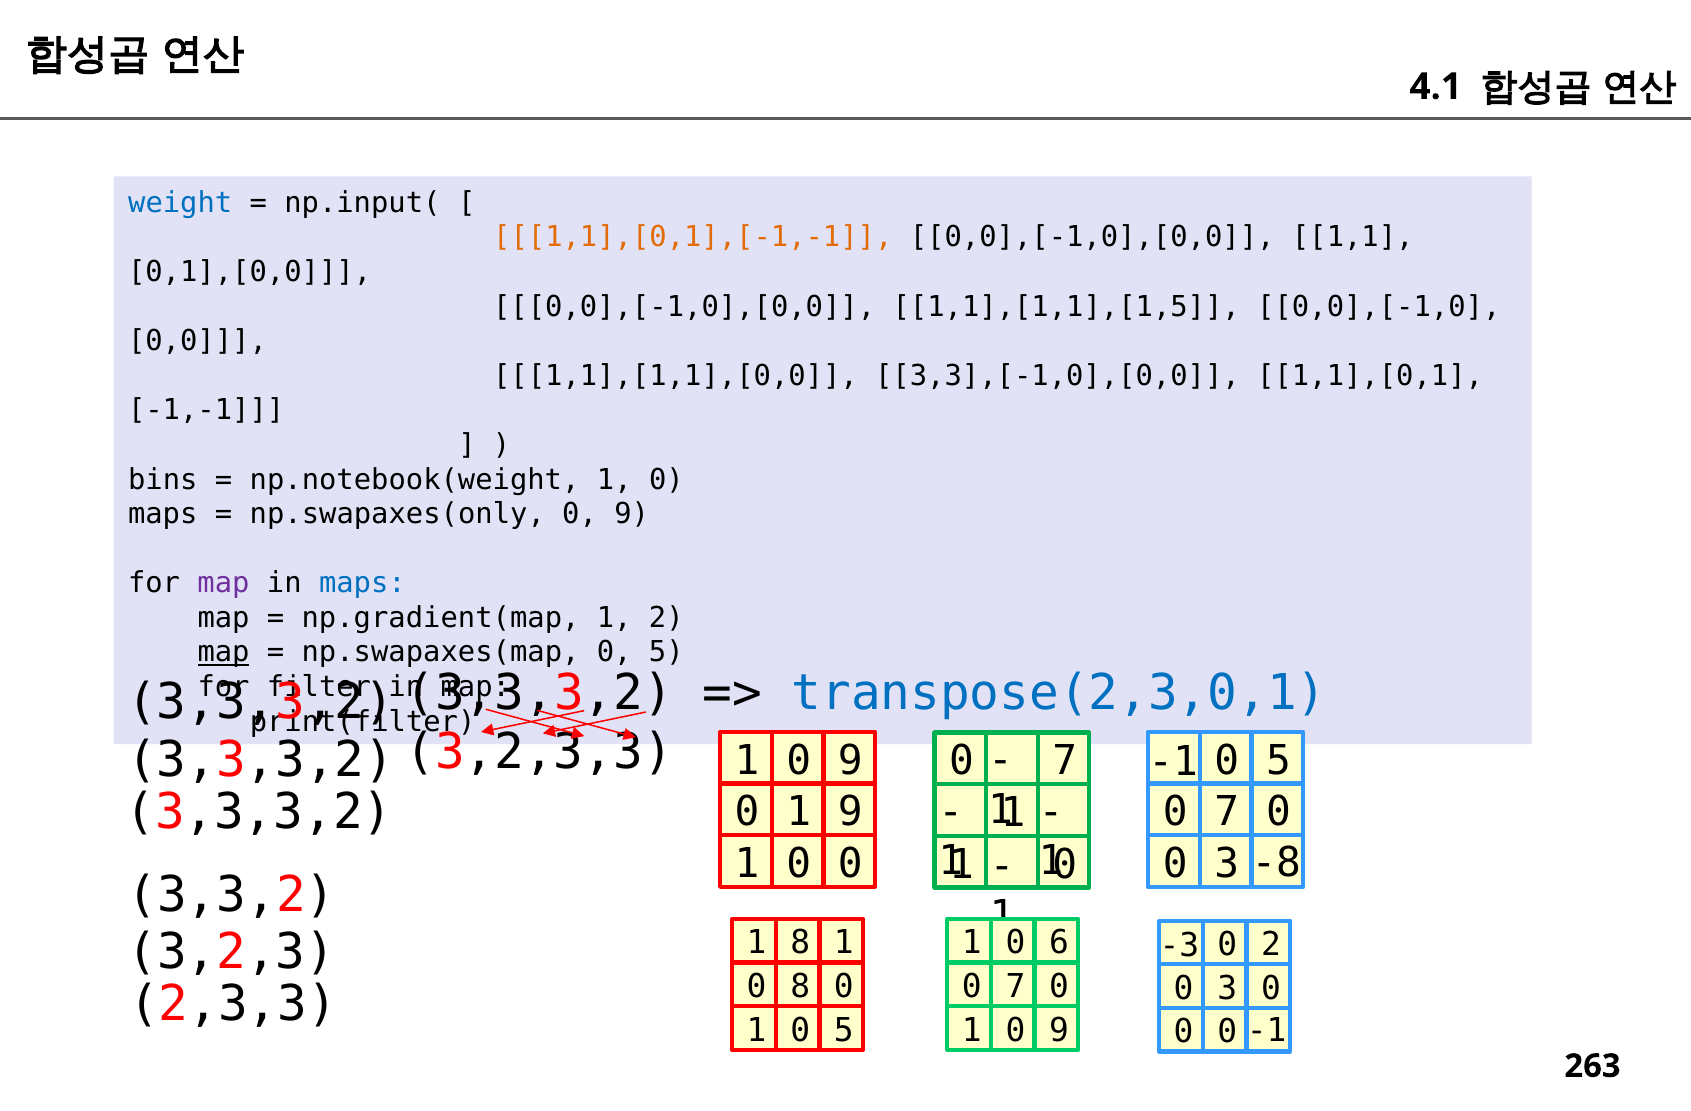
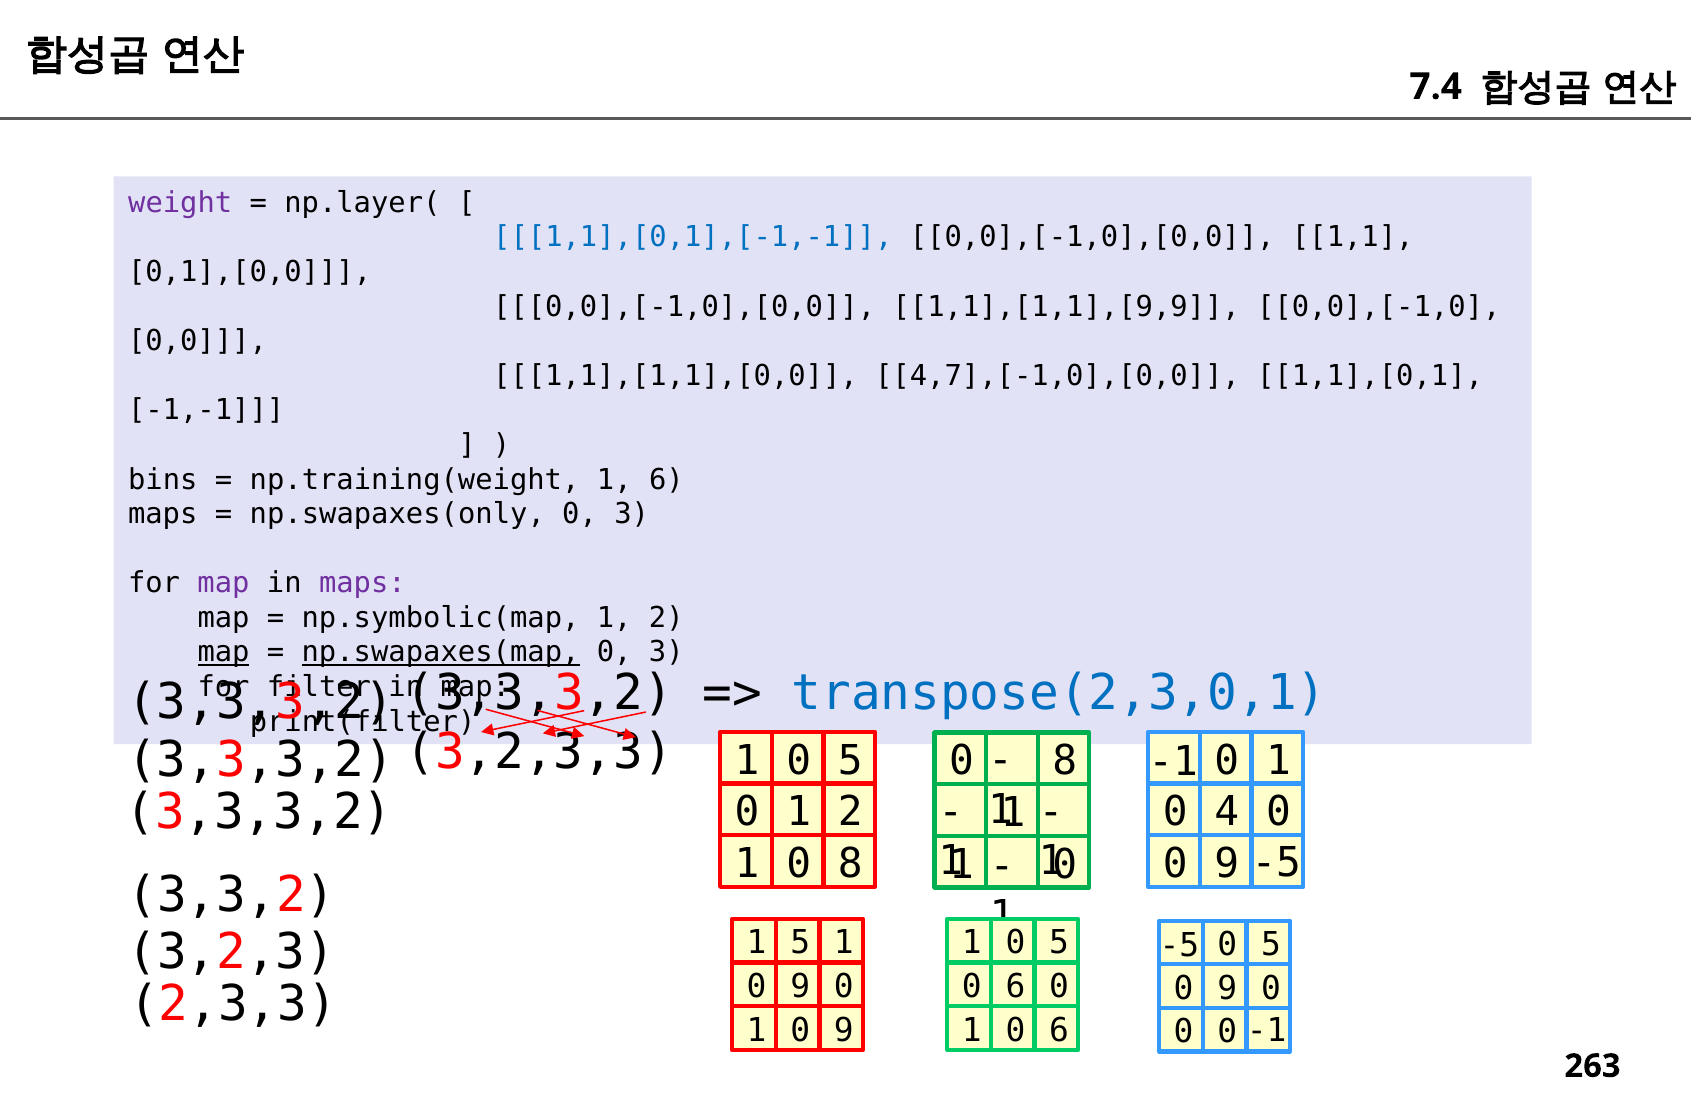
4.1: 4.1 -> 7.4 (1436, 87)
weight colour: blue -> purple (180, 203)
np.input(: np.input( -> np.layer( (362, 203)
1,1],[0,1],[-1,-1 colour: orange -> blue (693, 237)
1,1],[1,1],[1,5: 1,1],[1,1],[1,5 -> 1,1],[1,1],[9,9 (1066, 307)
3,3],[-1,0],[0,0: 3,3],[-1,0],[0,0 -> 4,7],[-1,0],[0,0 (1057, 376)
np.notebook(weight: np.notebook(weight -> np.training(weight (415, 479)
0: 0 -> 6 (666, 479)
9: 9 -> 3 (632, 514)
maps colour: blue -> purple (362, 583)
np.gradient(map: np.gradient(map -> np.symbolic(map (441, 618)
np.swapaxes(map underline: none -> present (441, 652)
5: 5 -> 3 (666, 652)
9: 9 -> 5 (850, 760)
5: 5 -> 1 (1278, 760)
7: 7 -> 8 (1065, 761)
0 1 9: 9 -> 2 (850, 812)
7: 7 -> 4 (1227, 812)
-8: -8 -> -5 (1276, 862)
1 0 0: 0 -> 8 (850, 864)
3: 3 -> 9 (1227, 864)
1 8: 8 -> 5 (800, 943)
6: 6 -> 5 (1059, 943)
2: 2 -> 5 (1271, 945)
-3: -3 -> -5 (1179, 945)
8: 8 -> 9 (800, 986)
7: 7 -> 6 (1015, 986)
3: 3 -> 9 (1227, 988)
5: 5 -> 9 (844, 1030)
9: 9 -> 6 (1059, 1030)
